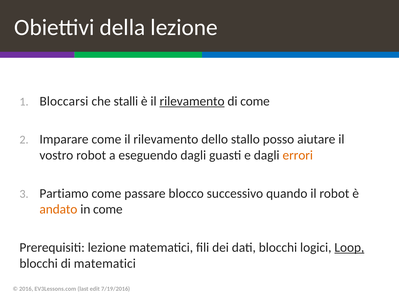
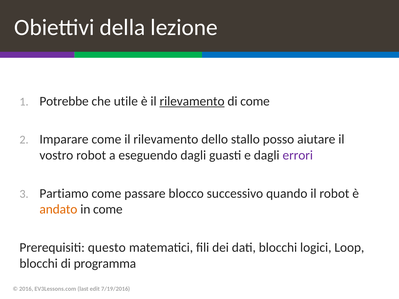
Bloccarsi: Bloccarsi -> Potrebbe (64, 101)
stalli: stalli -> utile (126, 101)
errori colour: orange -> purple (298, 155)
Prerequisiti lezione: lezione -> questo (107, 248)
Loop underline: present -> none (349, 248)
di matematici: matematici -> programma (105, 264)
